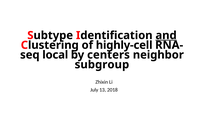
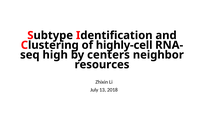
and underline: present -> none (166, 35)
local: local -> high (55, 55)
subgroup: subgroup -> resources (102, 65)
